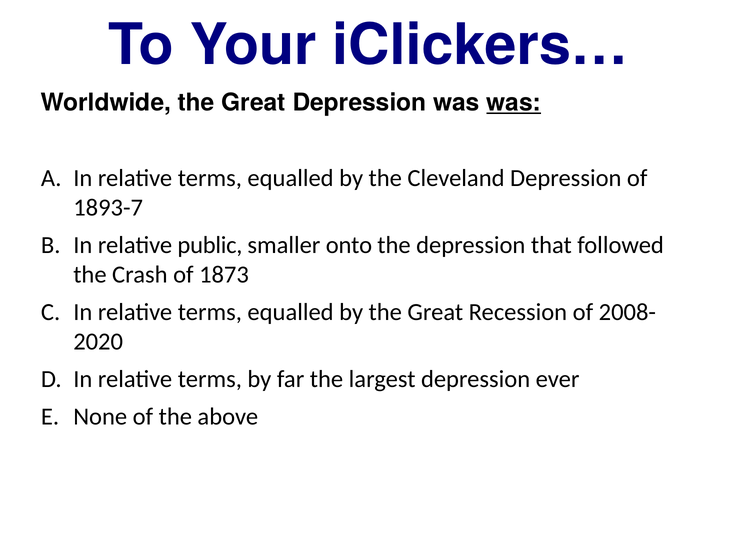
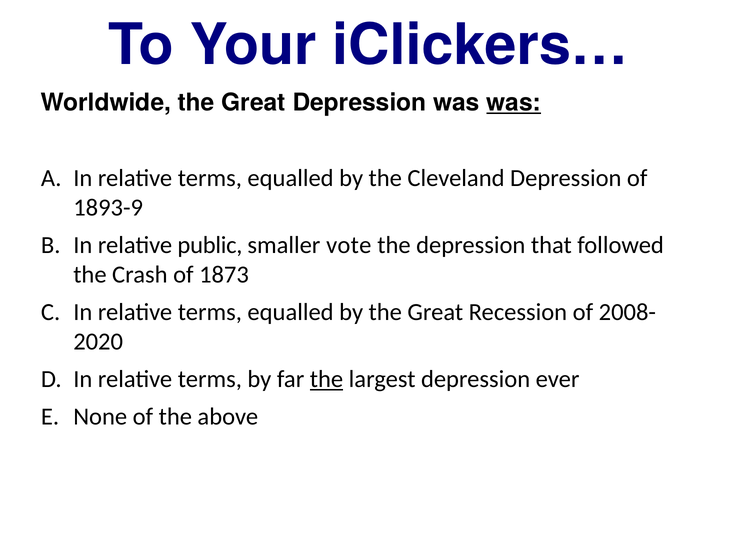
1893-7: 1893-7 -> 1893-9 (108, 208)
onto: onto -> vote (349, 245)
the underline: none -> present (326, 380)
